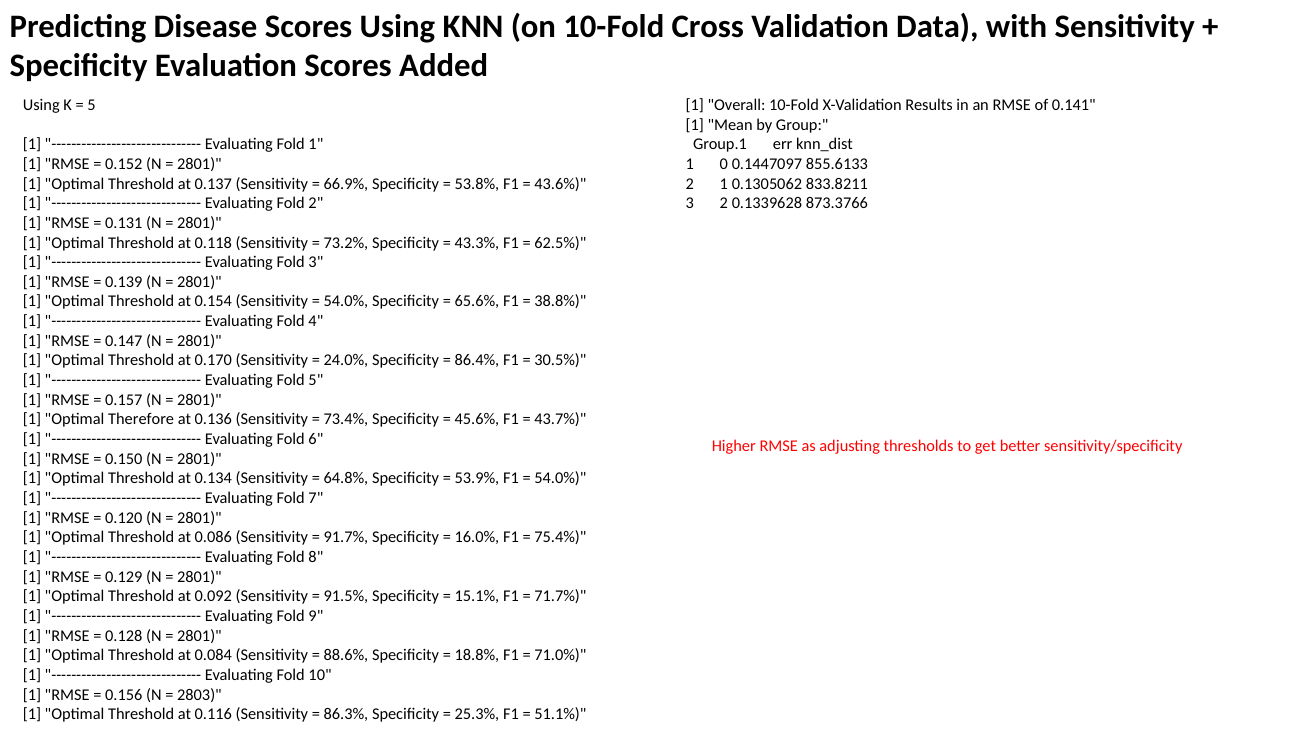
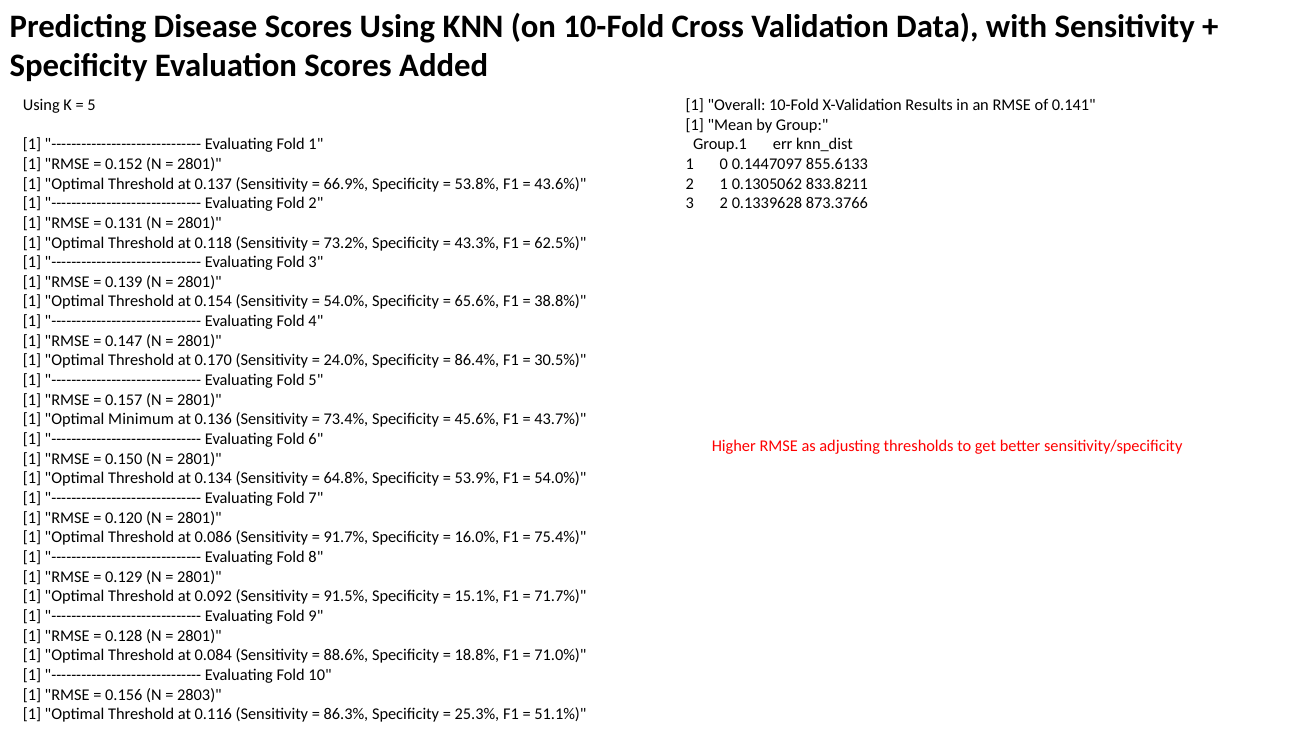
Therefore: Therefore -> Minimum (141, 419)
